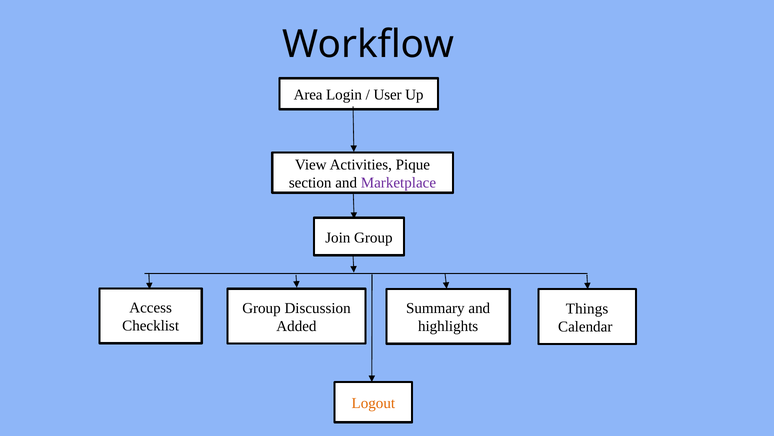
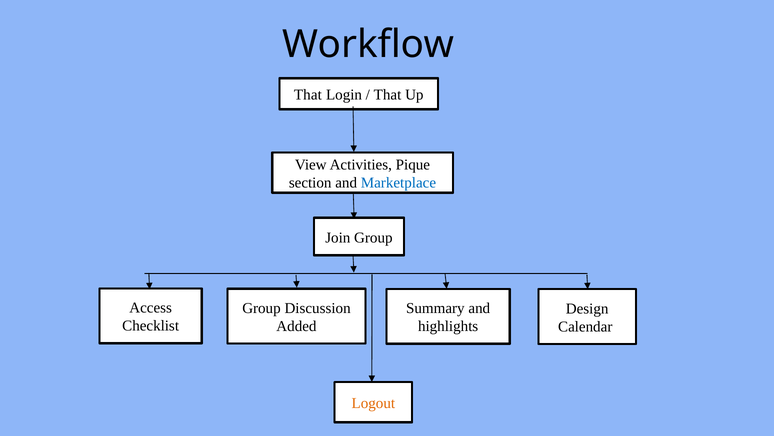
Area: Area -> That (308, 95)
User: User -> That (387, 95)
Marketplace colour: purple -> blue (398, 182)
Things: Things -> Design (587, 308)
